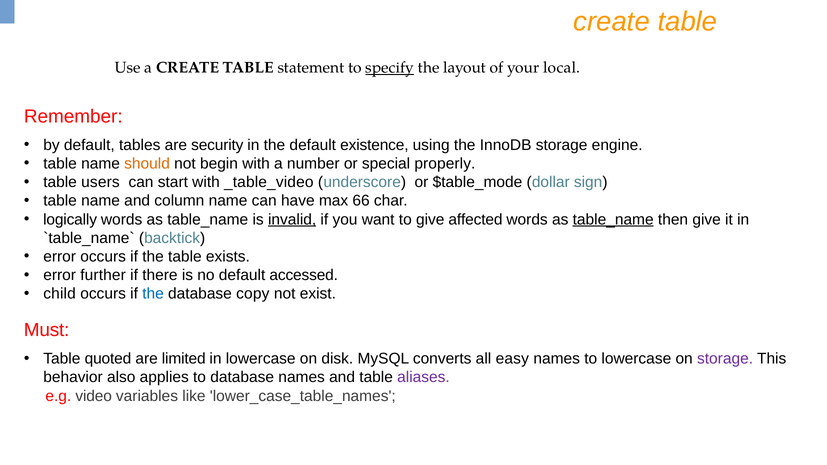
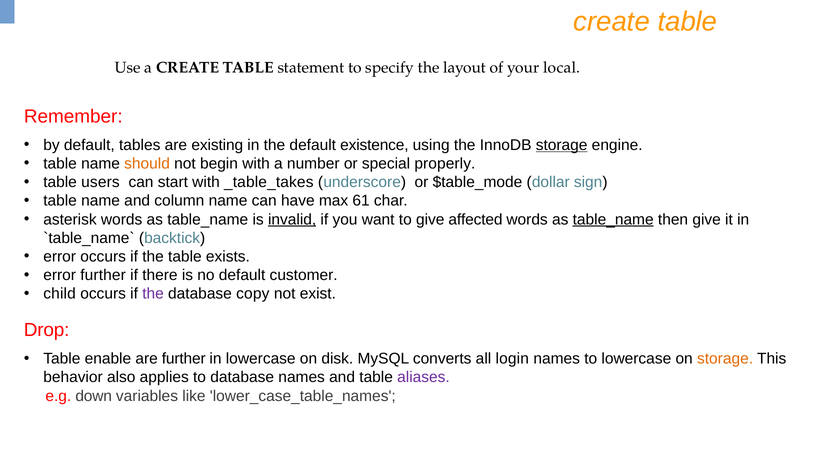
specify underline: present -> none (390, 68)
security: security -> existing (217, 145)
storage underline: none -> present (562, 145)
_table_video: _table_video -> _table_takes (269, 182)
66: 66 -> 61 (361, 201)
logically: logically -> asterisk (70, 220)
accessed: accessed -> customer (304, 275)
the colour: blue -> purple (153, 294)
Must: Must -> Drop (47, 330)
quoted: quoted -> enable (108, 359)
are limited: limited -> further (184, 359)
easy: easy -> login (512, 359)
storage colour: purple -> orange (725, 359)
video: video -> down (94, 396)
